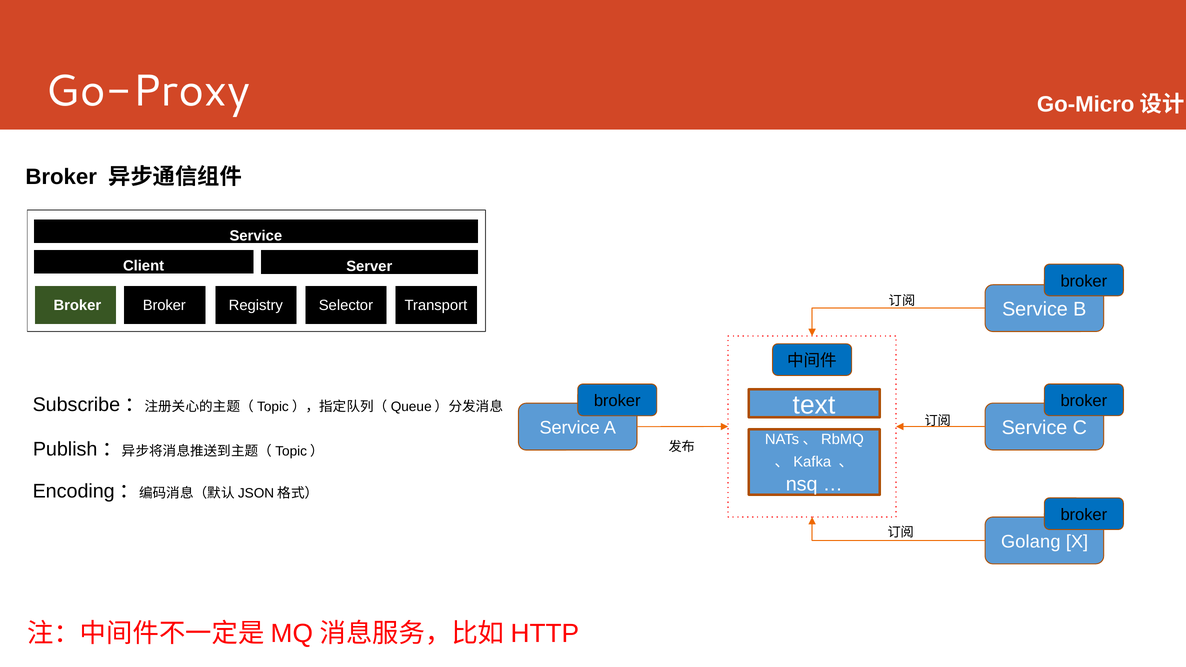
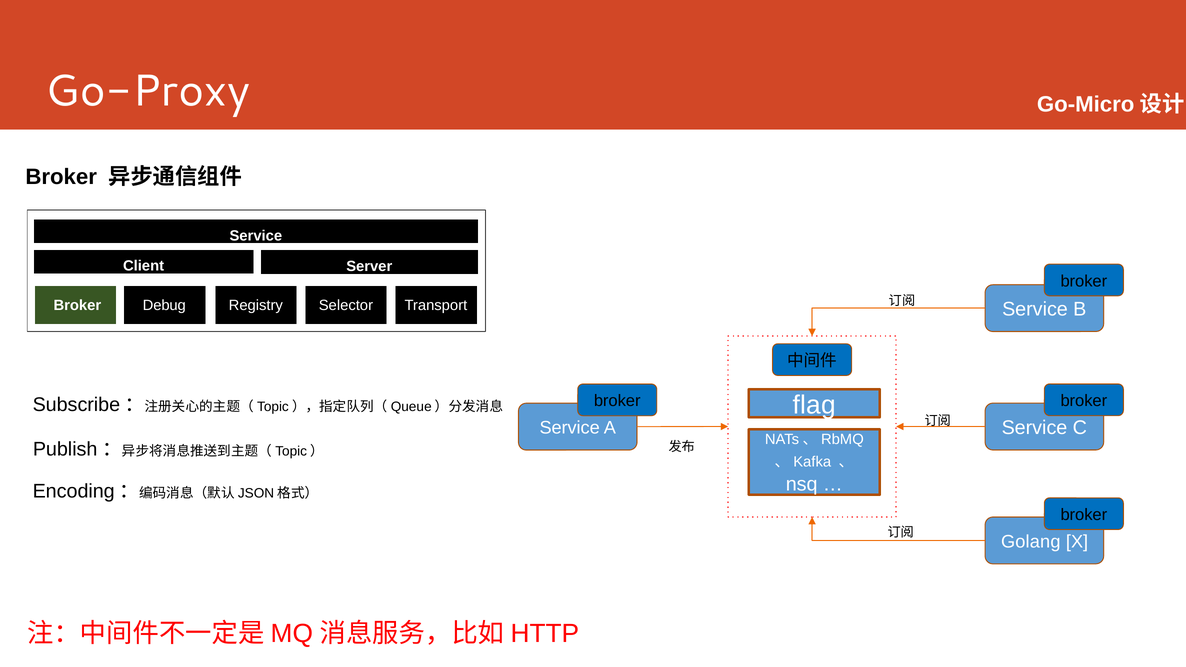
Broker Broker: Broker -> Debug (164, 305)
text: text -> flag (814, 405)
